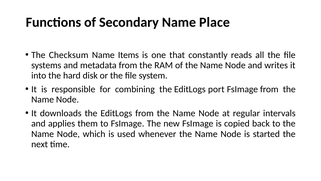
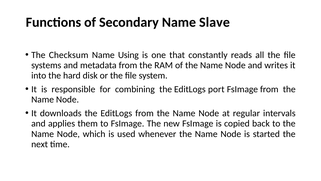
Place: Place -> Slave (214, 22)
Items: Items -> Using (128, 55)
